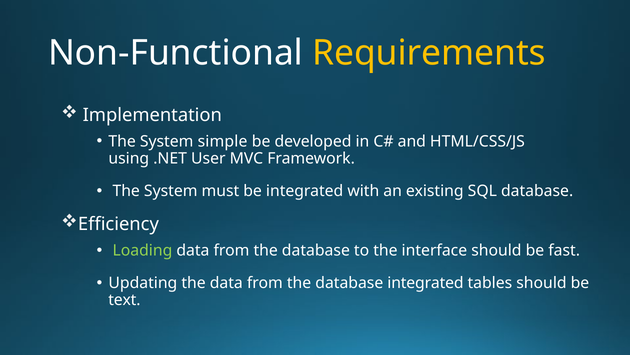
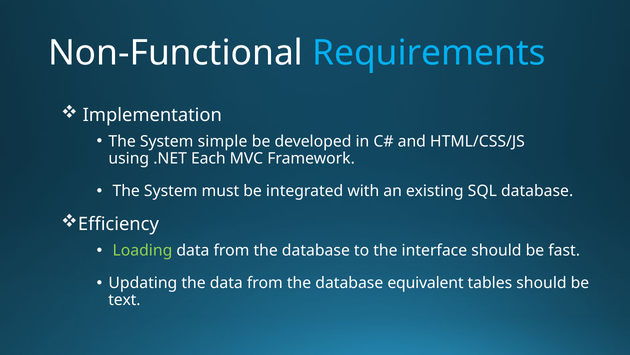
Requirements colour: yellow -> light blue (429, 53)
User: User -> Each (208, 158)
database integrated: integrated -> equivalent (425, 283)
